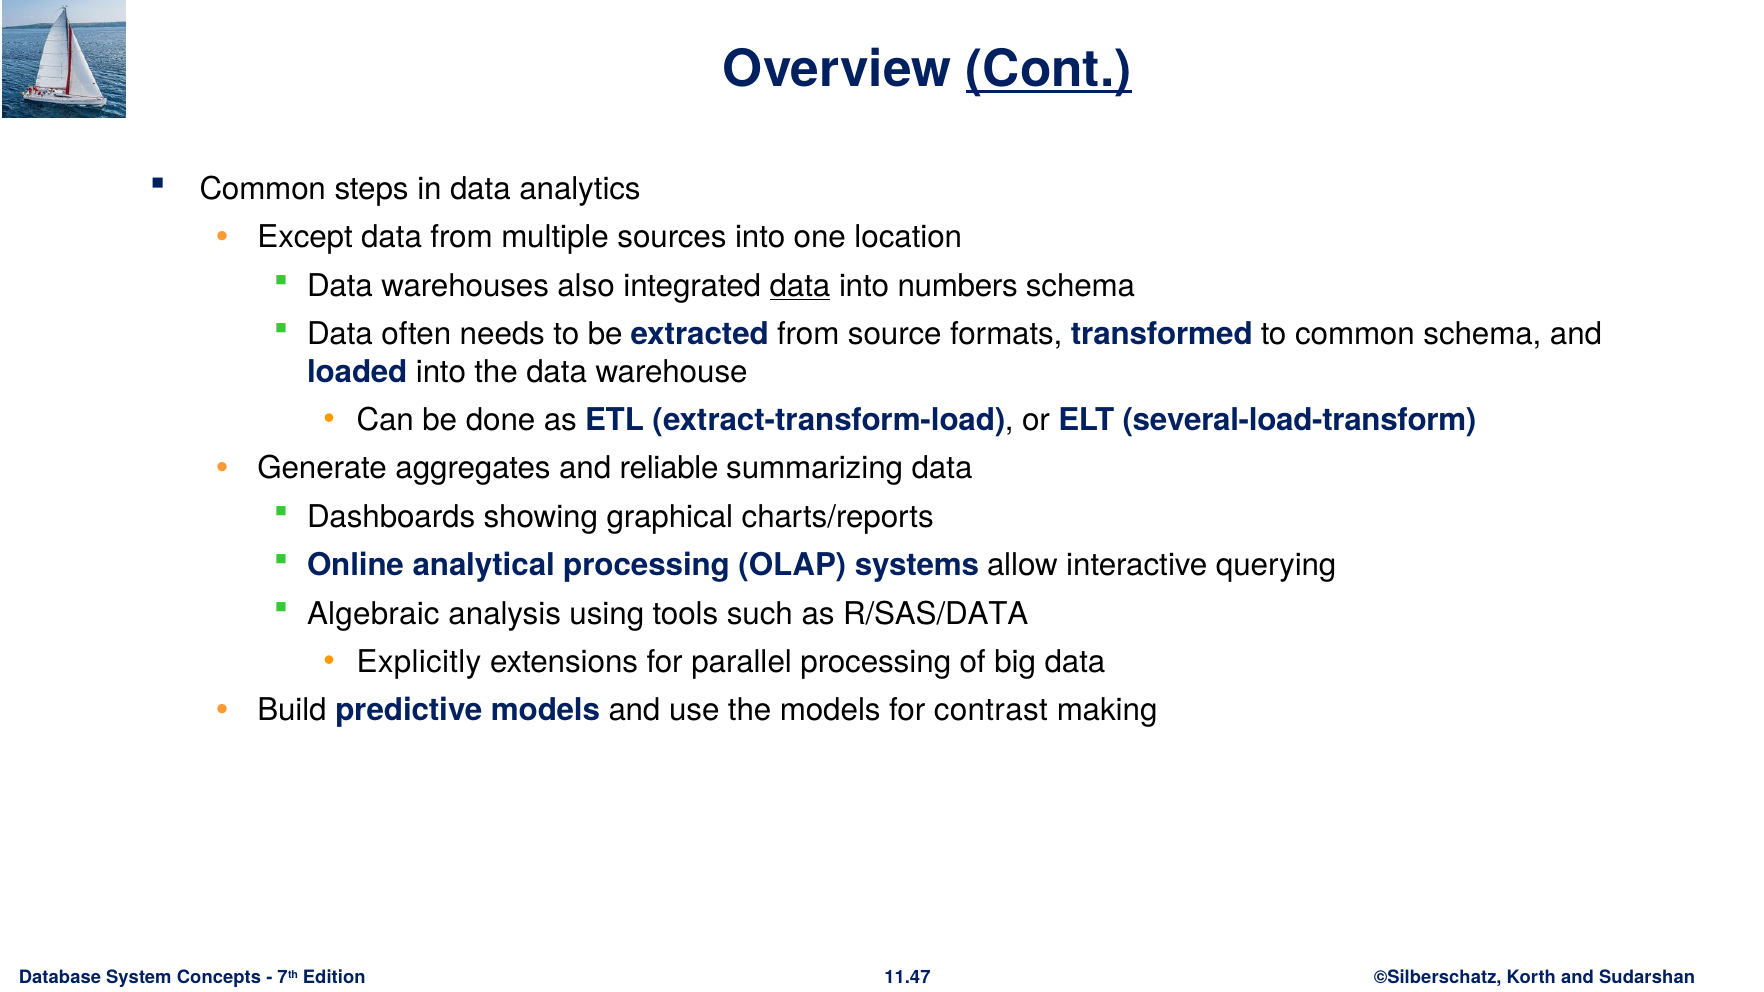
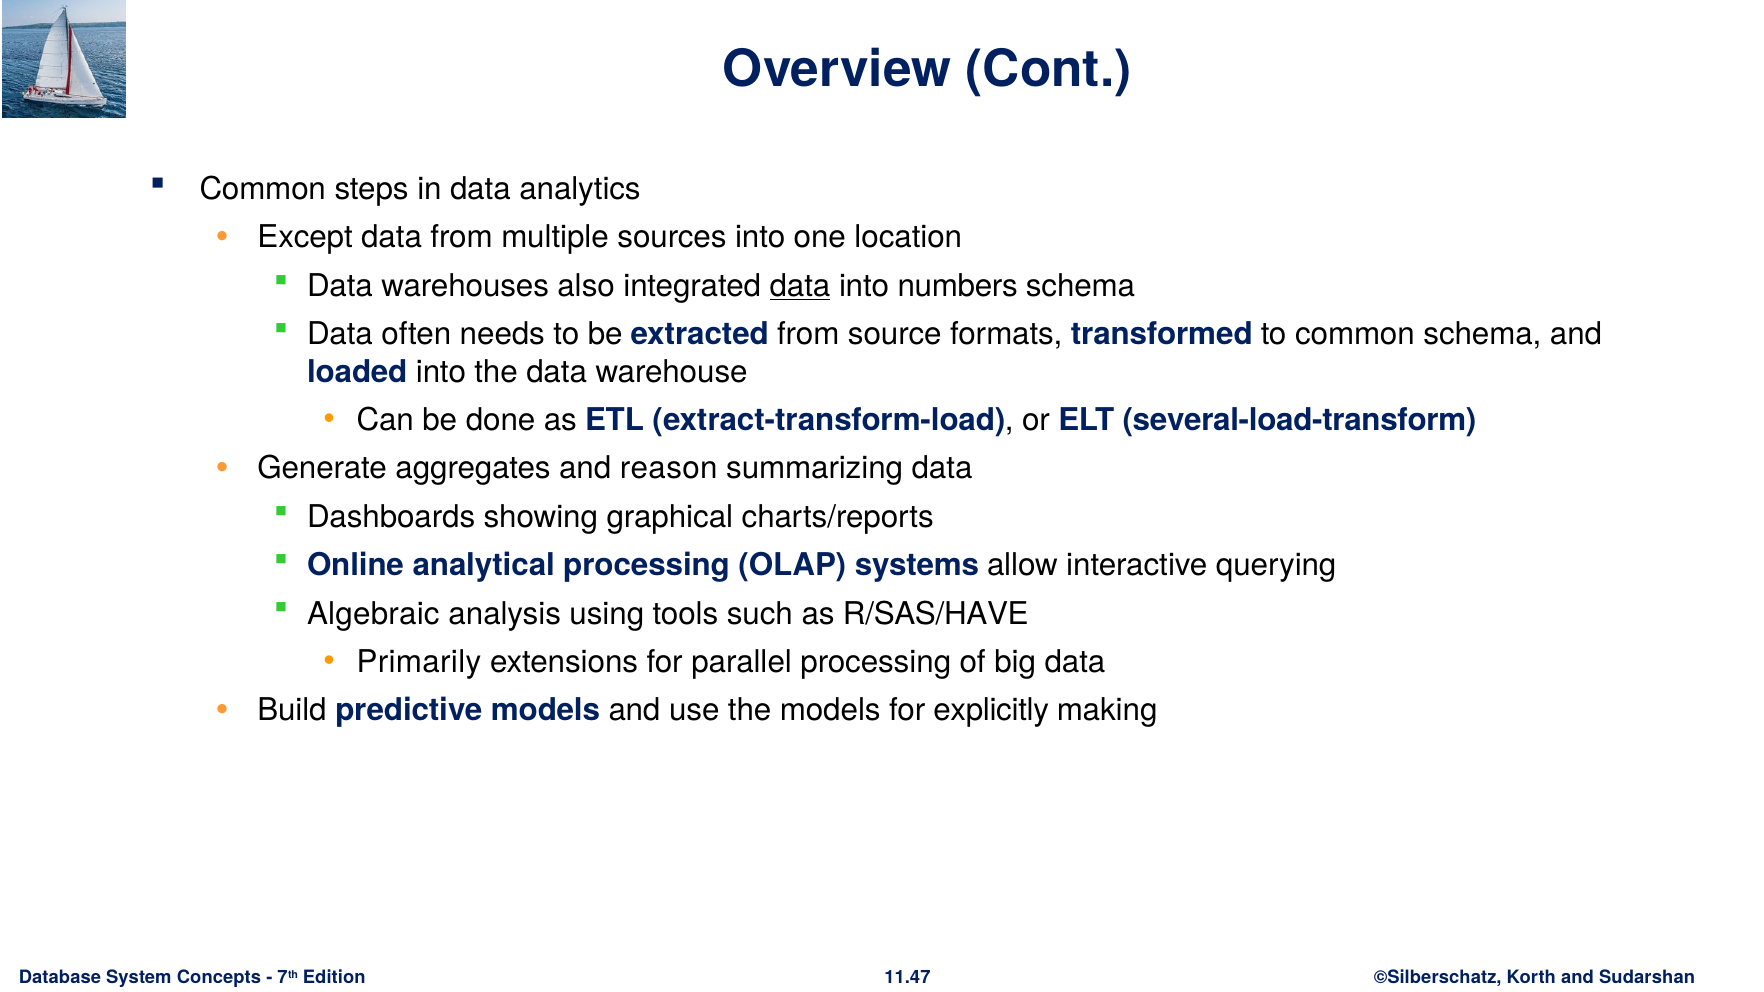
Cont underline: present -> none (1049, 69)
reliable: reliable -> reason (669, 469)
R/SAS/DATA: R/SAS/DATA -> R/SAS/HAVE (936, 614)
Explicitly: Explicitly -> Primarily (419, 662)
contrast: contrast -> explicitly (991, 711)
